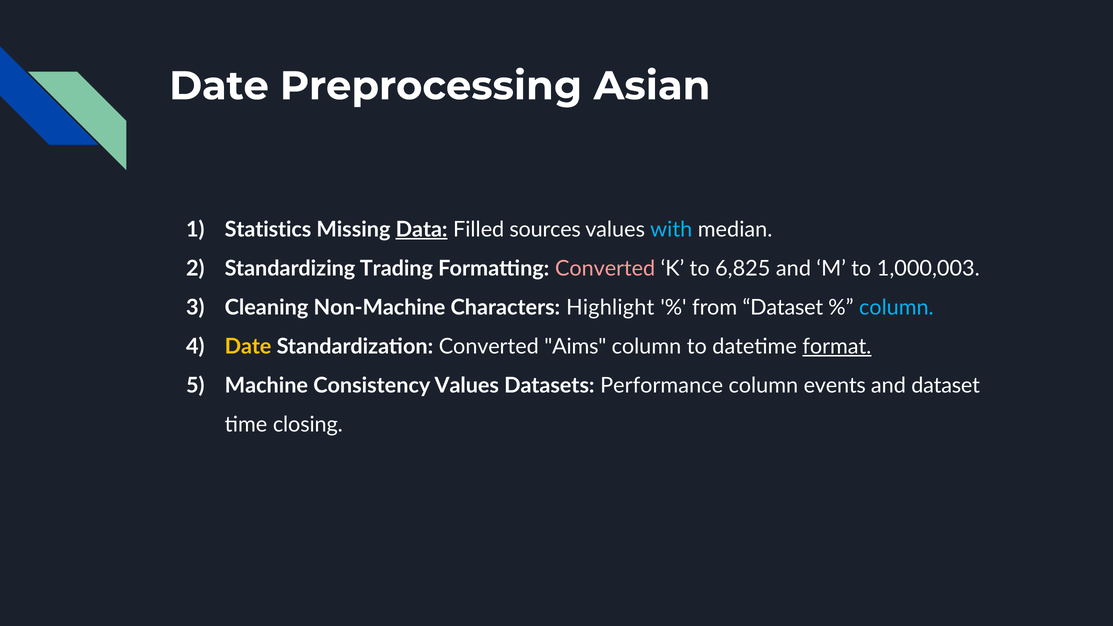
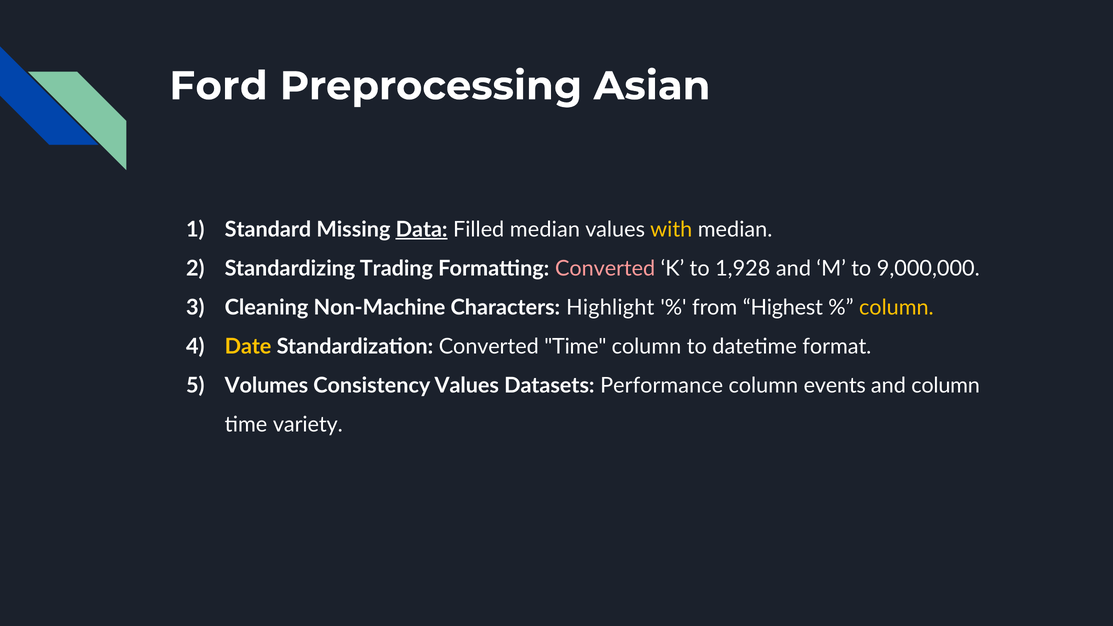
Date: Date -> Ford (219, 86)
Statistics: Statistics -> Standard (268, 229)
Filled sources: sources -> median (545, 229)
with colour: light blue -> yellow (671, 229)
6,825: 6,825 -> 1,928 (743, 269)
1,000,003: 1,000,003 -> 9,000,000 (928, 269)
from Dataset: Dataset -> Highest (783, 308)
column colour: light blue -> yellow (896, 308)
Converted Aims: Aims -> Time (575, 347)
format underline: present -> none (837, 347)
Machine: Machine -> Volumes (266, 386)
and dataset: dataset -> column (946, 386)
closing: closing -> variety (308, 425)
